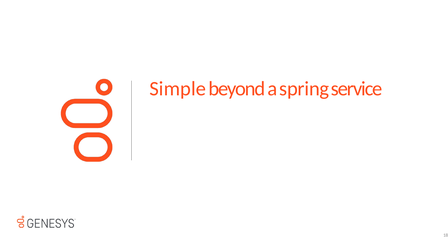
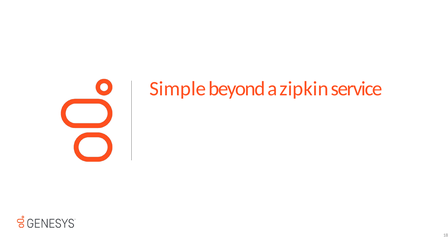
spring: spring -> zipkin (304, 89)
